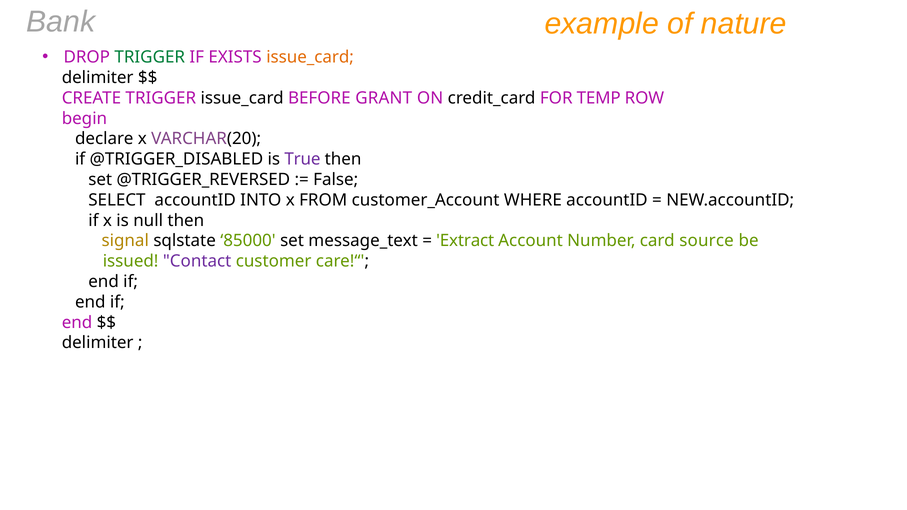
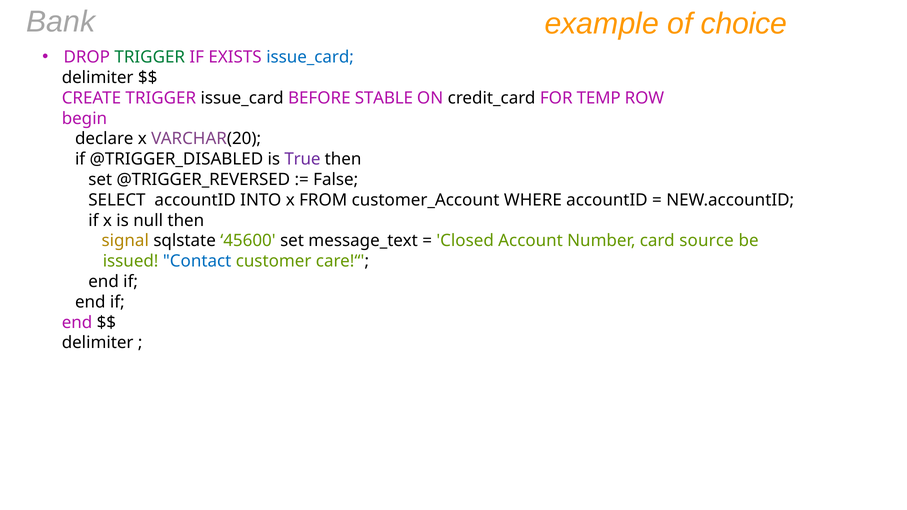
nature: nature -> choice (744, 24)
issue_card colour: orange -> blue (310, 57)
GRANT: GRANT -> STABLE (384, 98)
85000: 85000 -> 45600 (248, 241)
Extract: Extract -> Closed (465, 241)
Contact colour: purple -> blue (197, 261)
